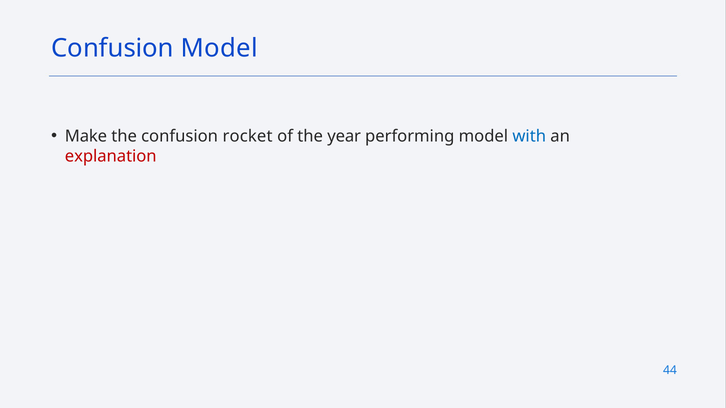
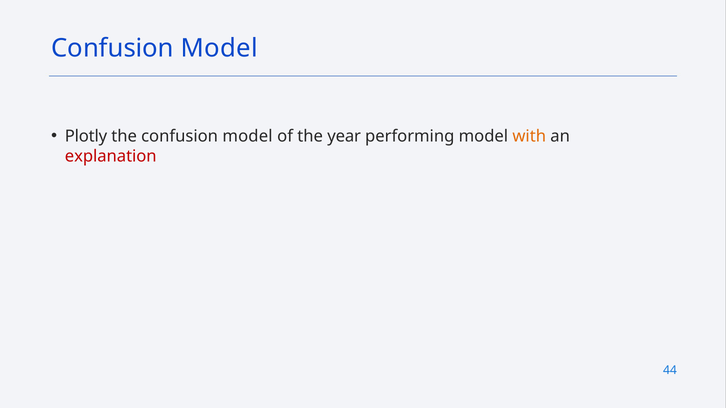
Make: Make -> Plotly (86, 136)
the confusion rocket: rocket -> model (248, 136)
with colour: blue -> orange (529, 136)
